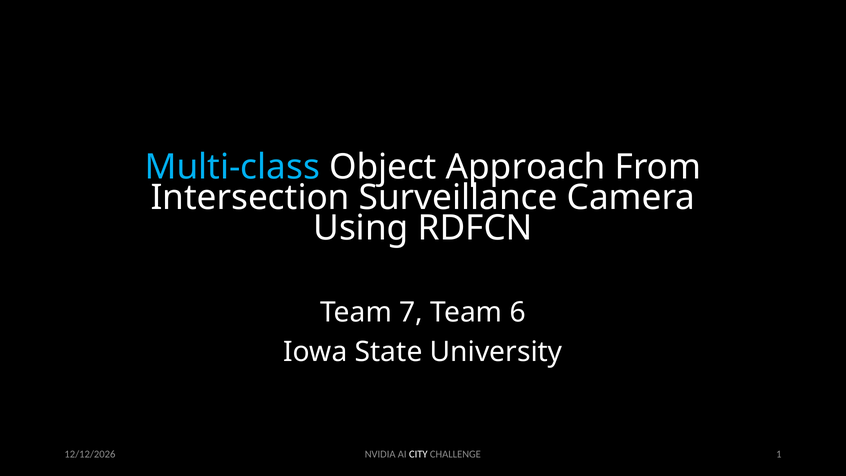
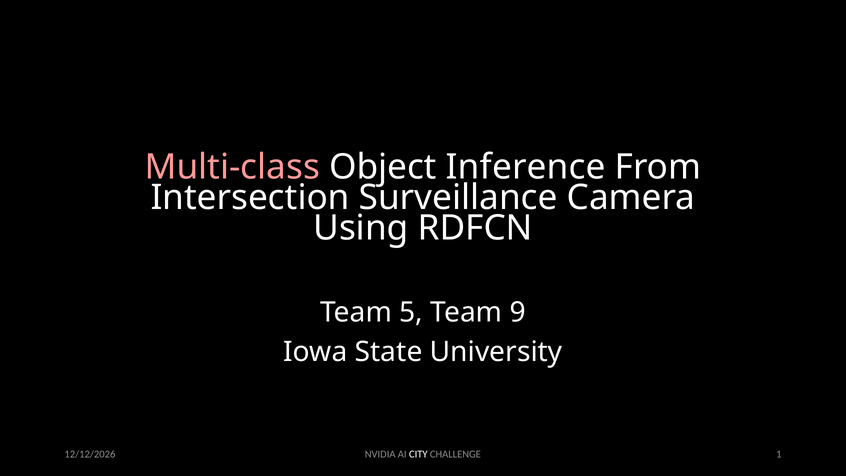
Multi-class colour: light blue -> pink (232, 167)
Approach: Approach -> Inference (526, 167)
7: 7 -> 5 (411, 312)
6: 6 -> 9 (518, 312)
